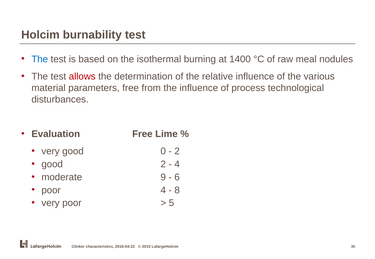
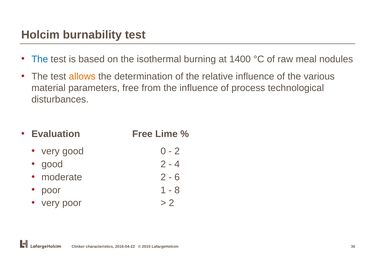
allows colour: red -> orange (82, 77)
moderate 9: 9 -> 2 (163, 178)
poor 4: 4 -> 1 (163, 191)
5: 5 -> 2 (171, 204)
